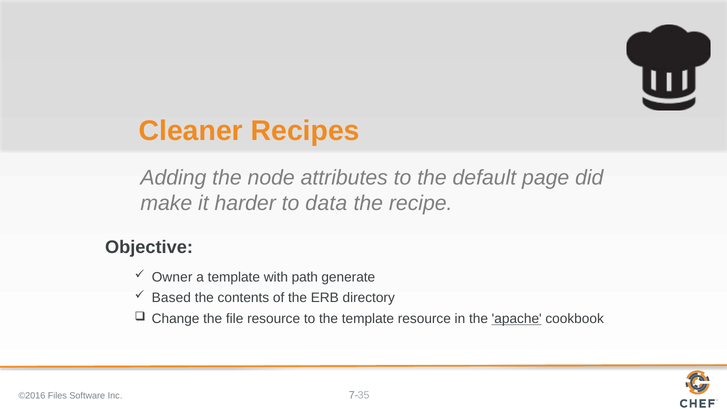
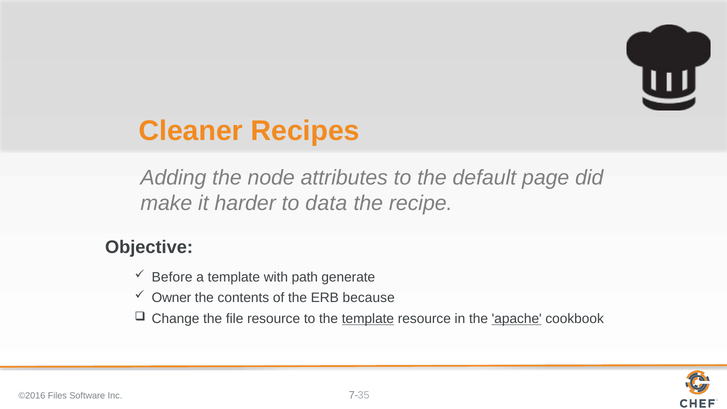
Owner: Owner -> Before (172, 277)
Based: Based -> Owner (171, 298)
directory: directory -> because (369, 298)
template underline: none -> present (368, 319)
